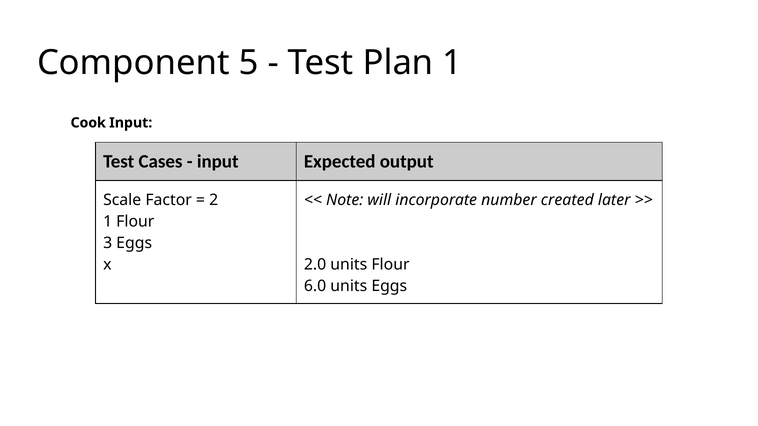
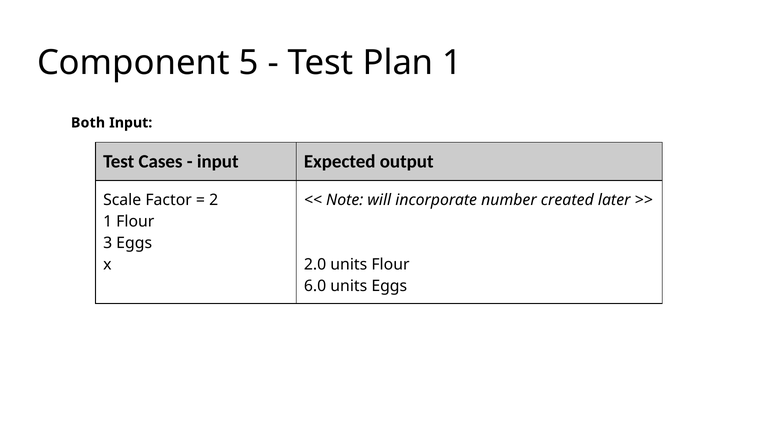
Cook: Cook -> Both (88, 123)
